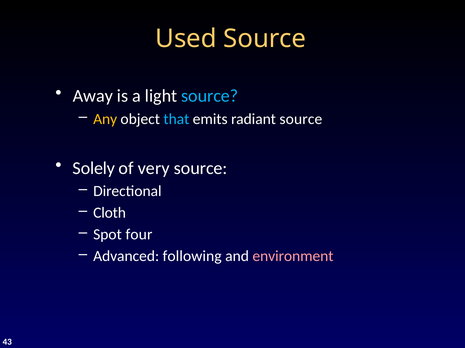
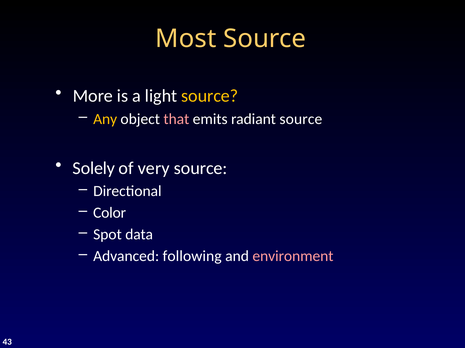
Used: Used -> Most (186, 39)
Away: Away -> More (93, 96)
source colour: light blue -> yellow (210, 96)
that colour: light blue -> pink (176, 119)
Cloth: Cloth -> Color (110, 213)
four: four -> data (139, 235)
